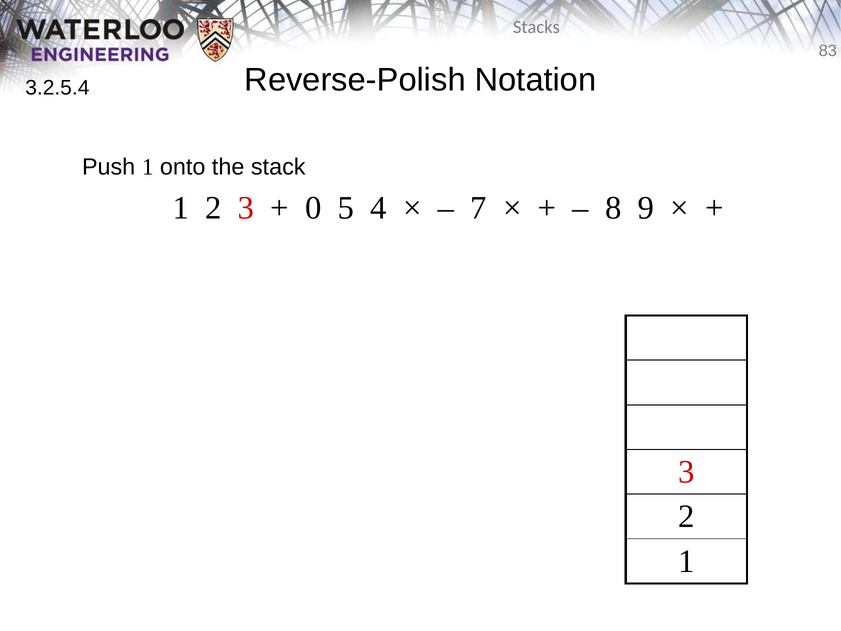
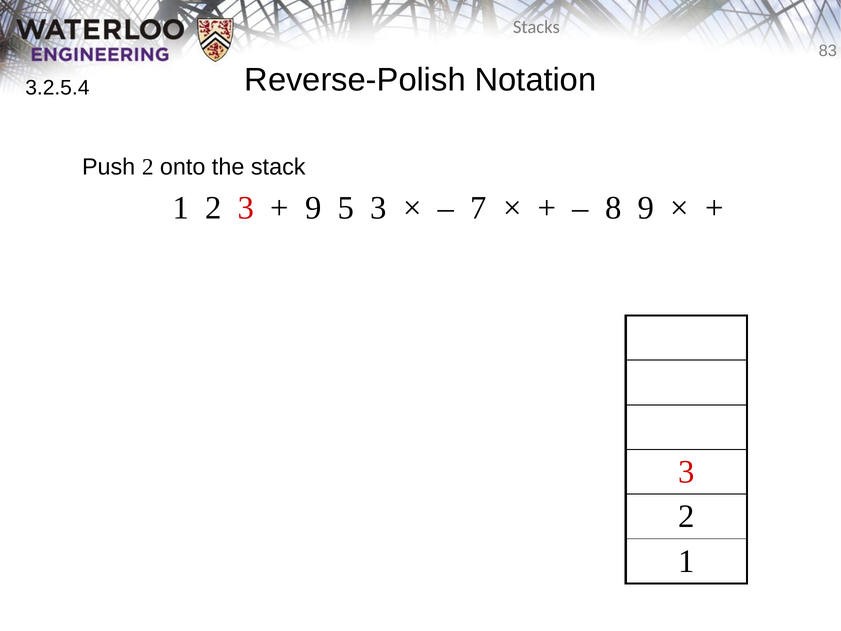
Push 1: 1 -> 2 (148, 167)
0: 0 -> 9 (313, 208)
5 4: 4 -> 3 (379, 208)
